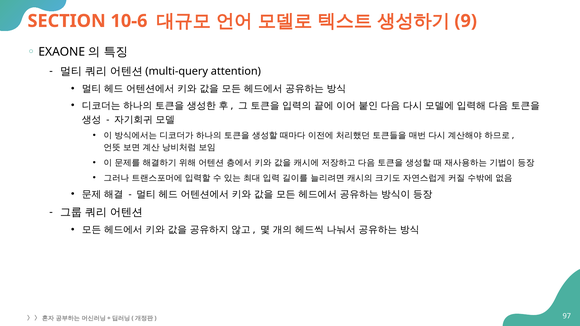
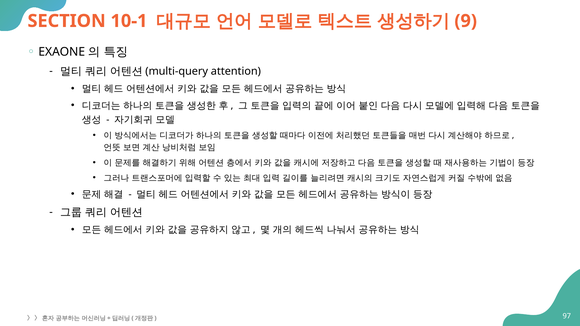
10-6: 10-6 -> 10-1 (129, 21)
